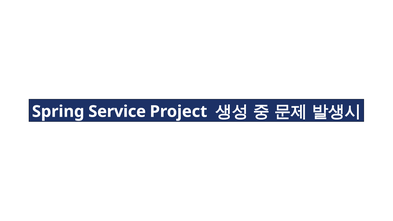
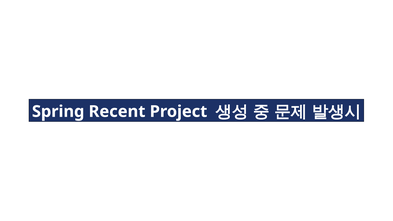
Service: Service -> Recent (117, 112)
